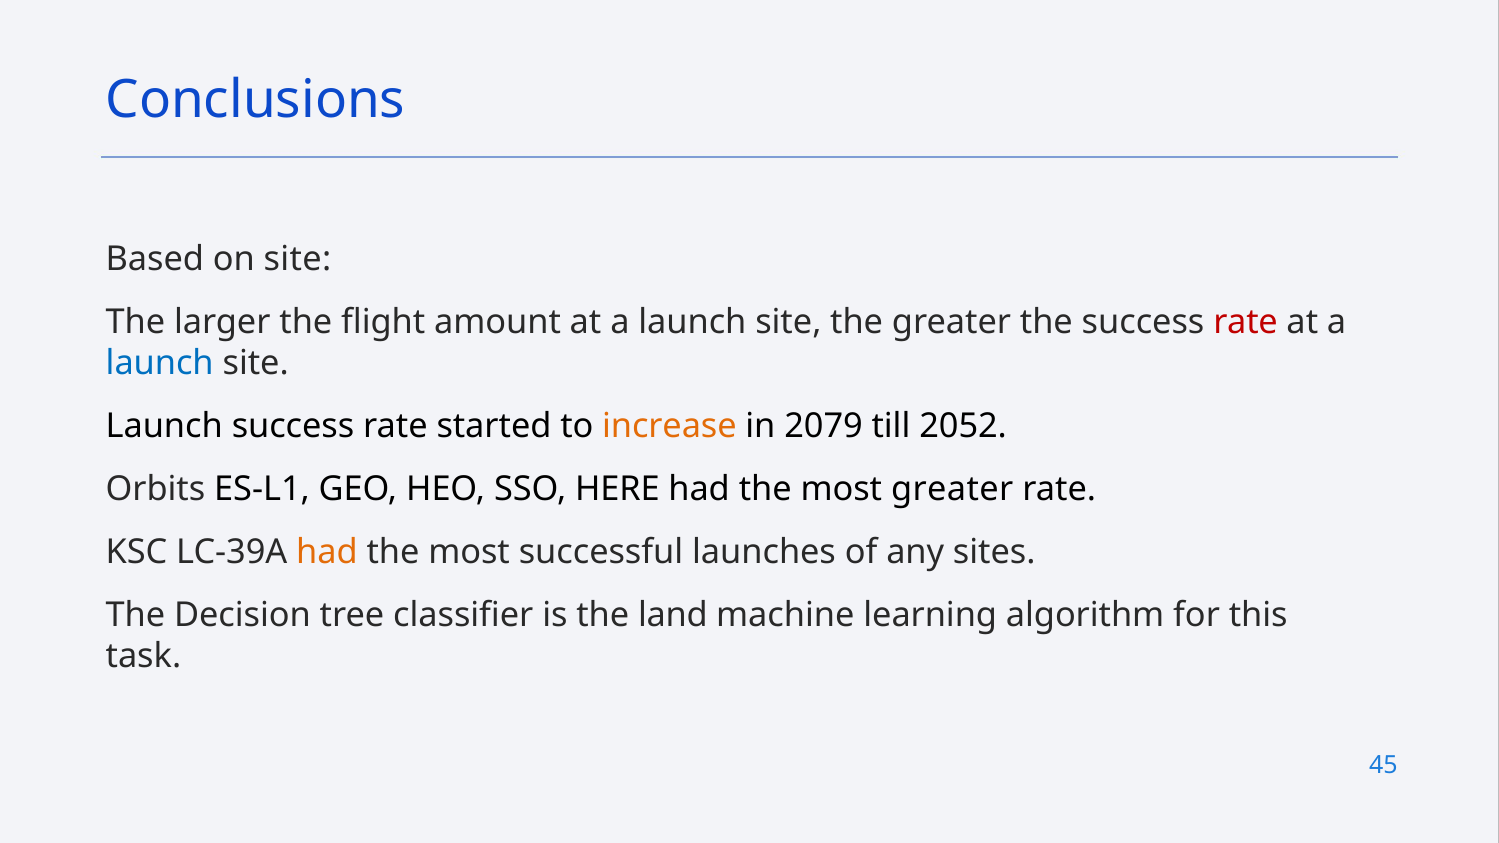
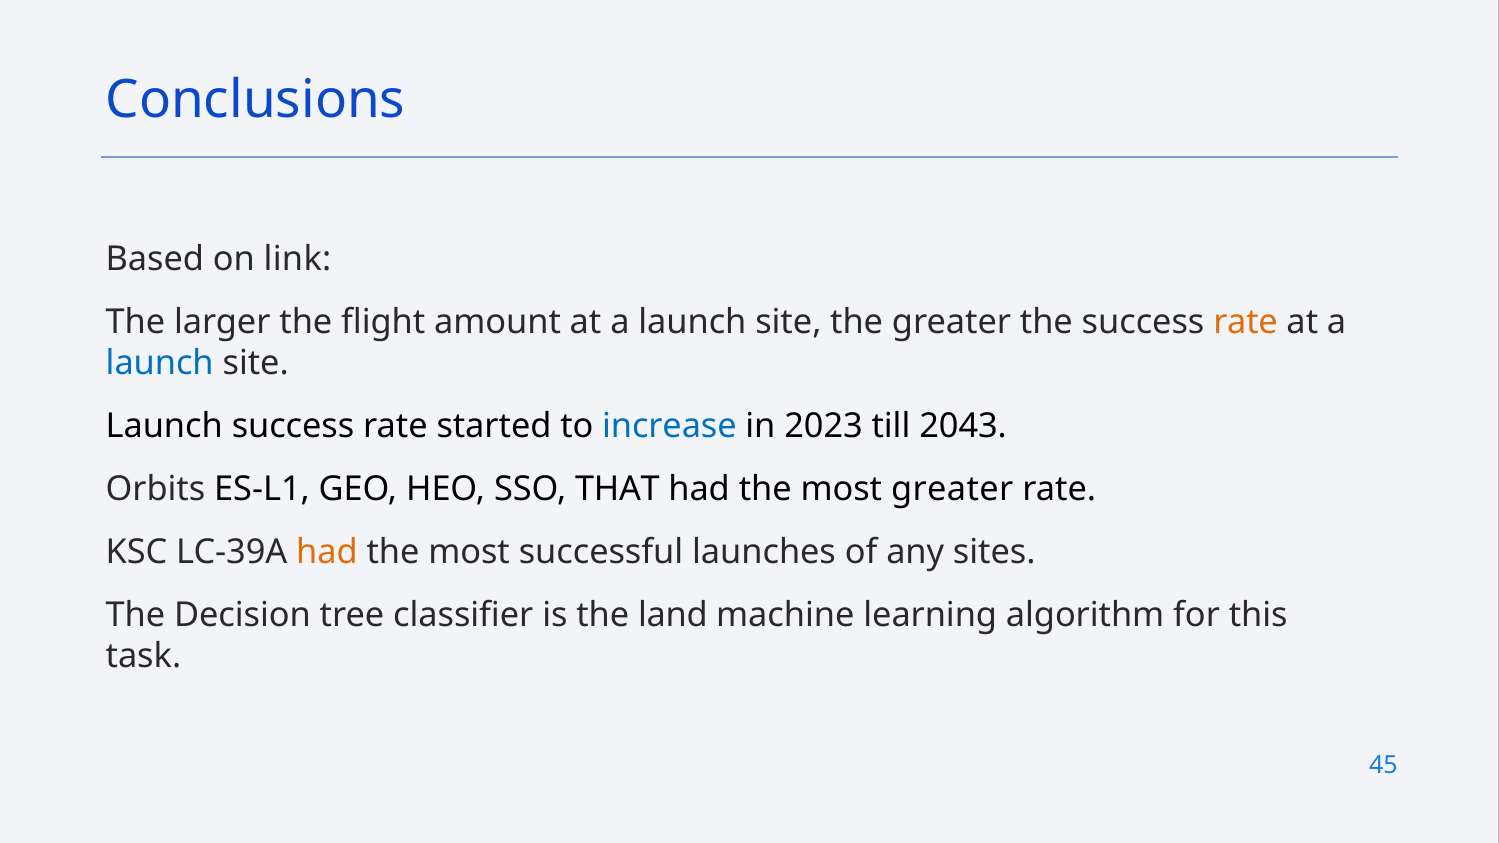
on site: site -> link (297, 259)
rate colour: red -> orange (1246, 322)
increase colour: orange -> blue (669, 426)
2079: 2079 -> 2023 (824, 426)
2052: 2052 -> 2043 (963, 426)
HERE: HERE -> THAT (617, 489)
